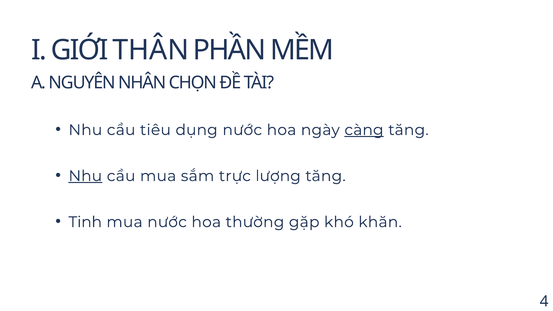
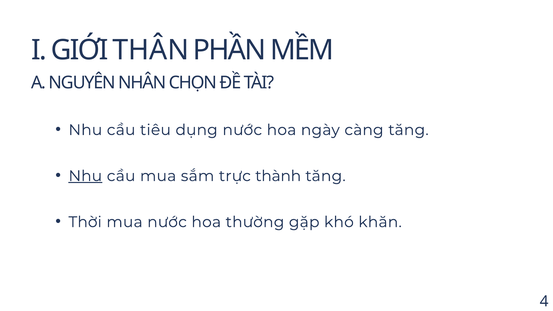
càng underline: present -> none (364, 130)
lượng: lượng -> thành (278, 176)
Tinh: Tinh -> Thời (85, 222)
